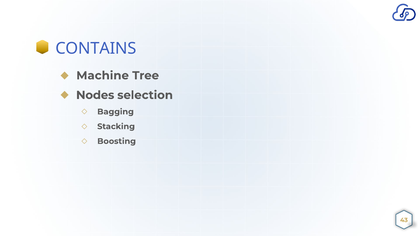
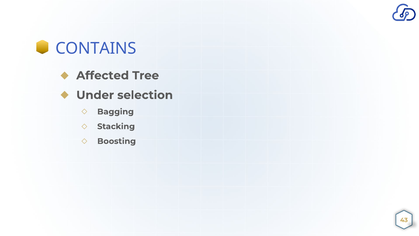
Machine: Machine -> Affected (103, 75)
Nodes: Nodes -> Under (95, 95)
